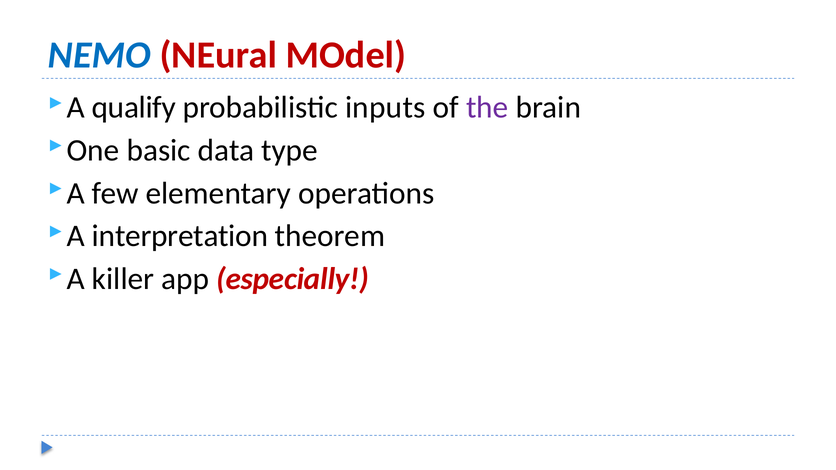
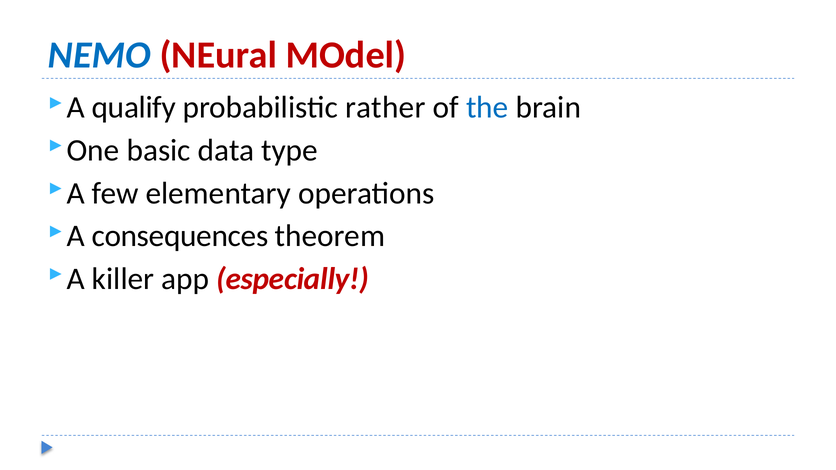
inputs: inputs -> rather (385, 108)
the colour: purple -> blue (487, 108)
interpretation: interpretation -> consequences (180, 236)
